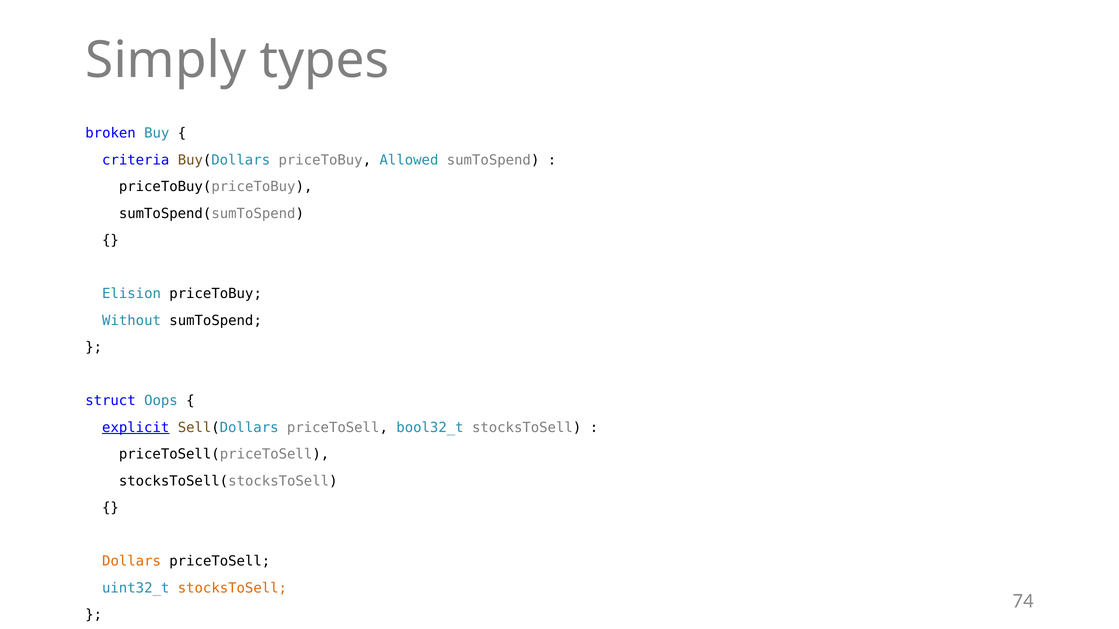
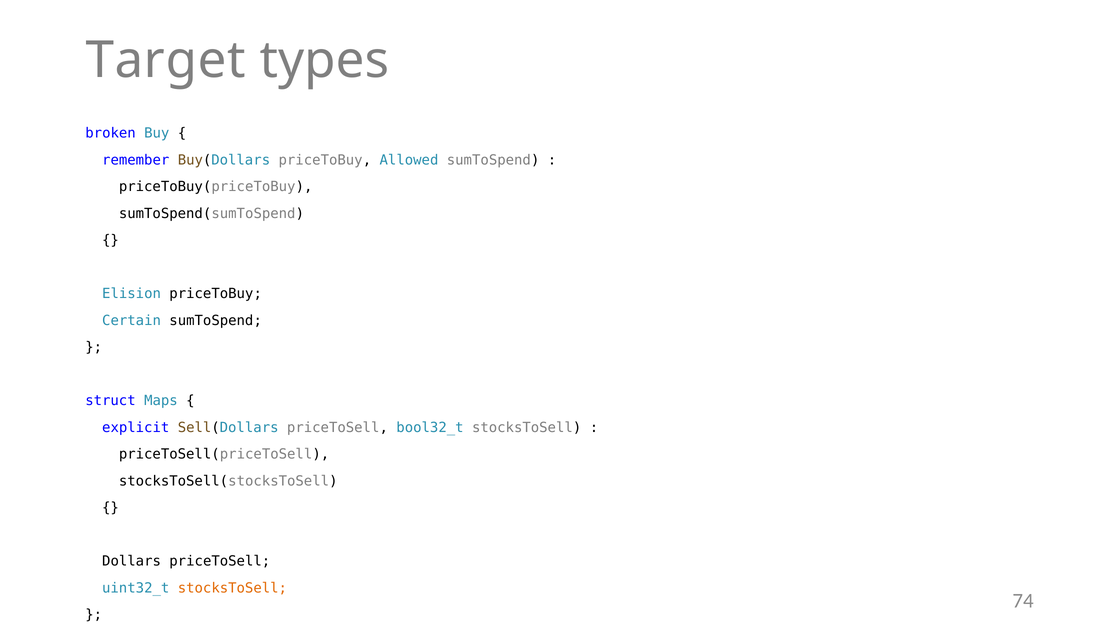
Simply: Simply -> Target (166, 60)
criteria: criteria -> remember (136, 160)
Without: Without -> Certain (132, 321)
Oops: Oops -> Maps (161, 401)
explicit underline: present -> none (136, 428)
Dollars colour: orange -> black (132, 562)
